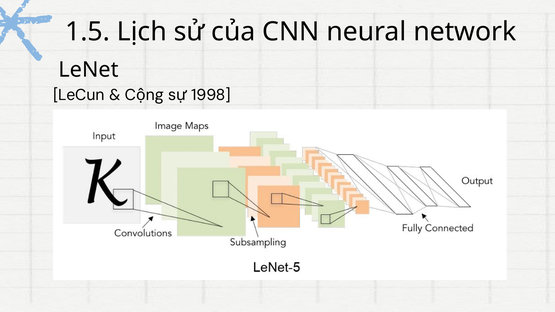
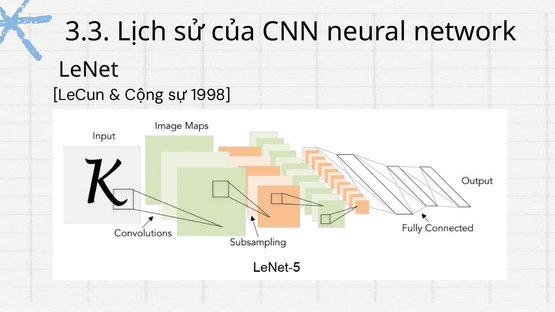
1.5: 1.5 -> 3.3 (88, 32)
